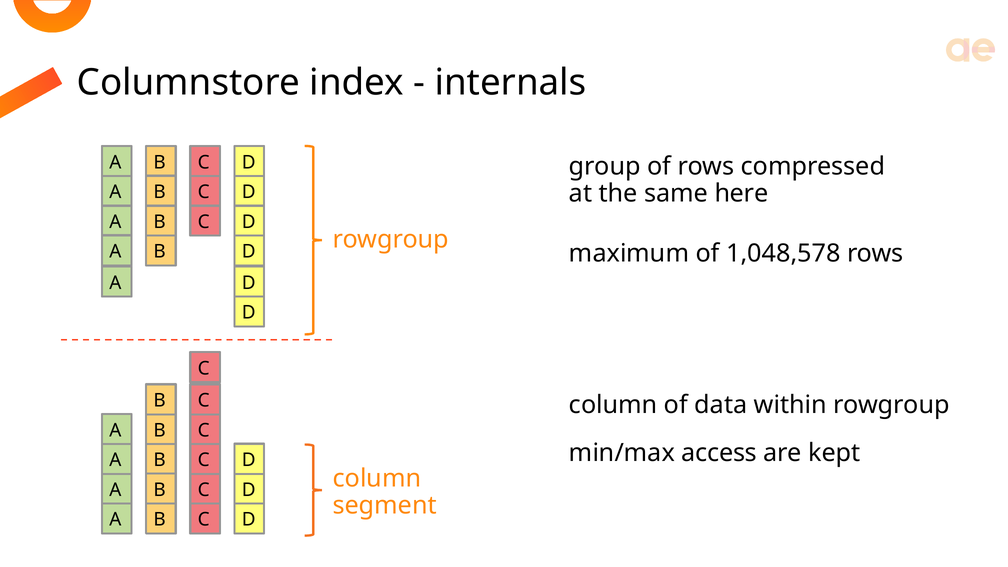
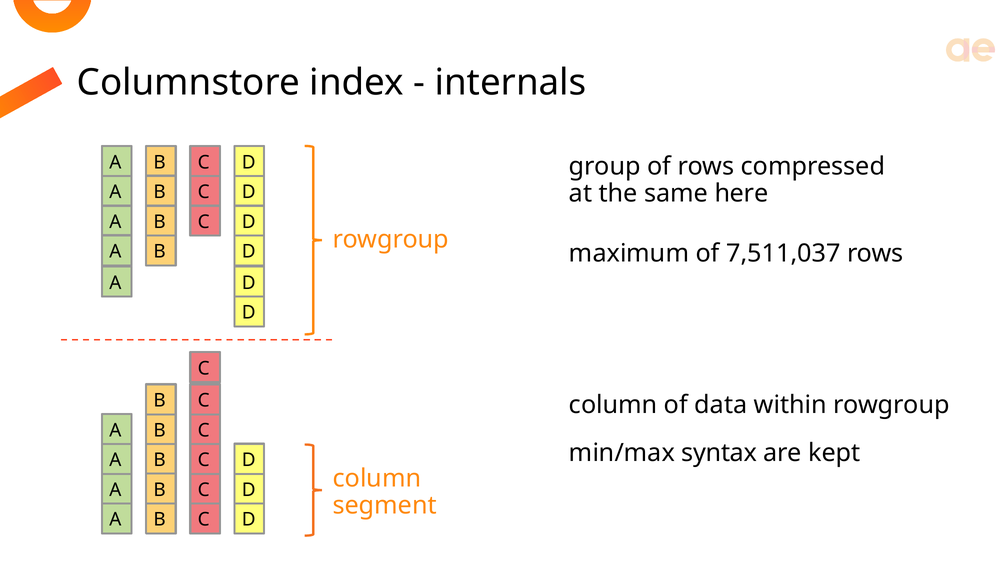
1,048,578: 1,048,578 -> 7,511,037 (783, 253)
access: access -> syntax (719, 453)
